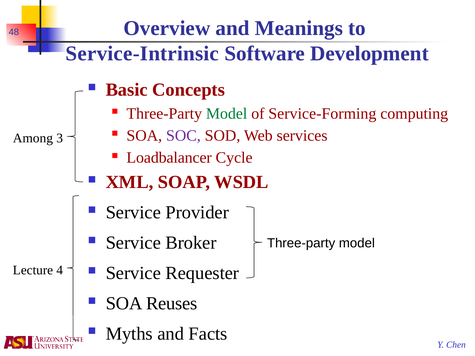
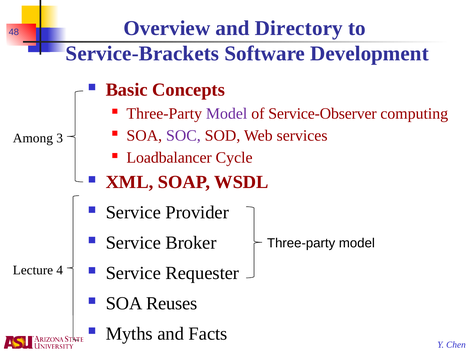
Meanings: Meanings -> Directory (299, 28)
Service-Intrinsic: Service-Intrinsic -> Service-Brackets (142, 54)
Model colour: green -> purple (227, 114)
Service-Forming: Service-Forming -> Service-Observer (322, 114)
